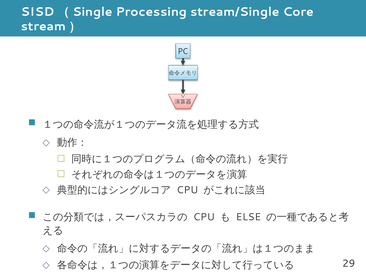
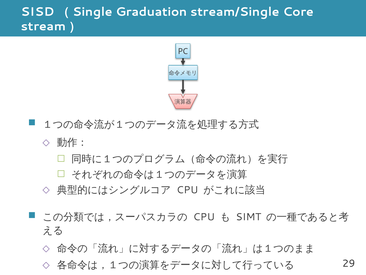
Processing: Processing -> Graduation (151, 12)
ELSE: ELSE -> SIMT (248, 217)
